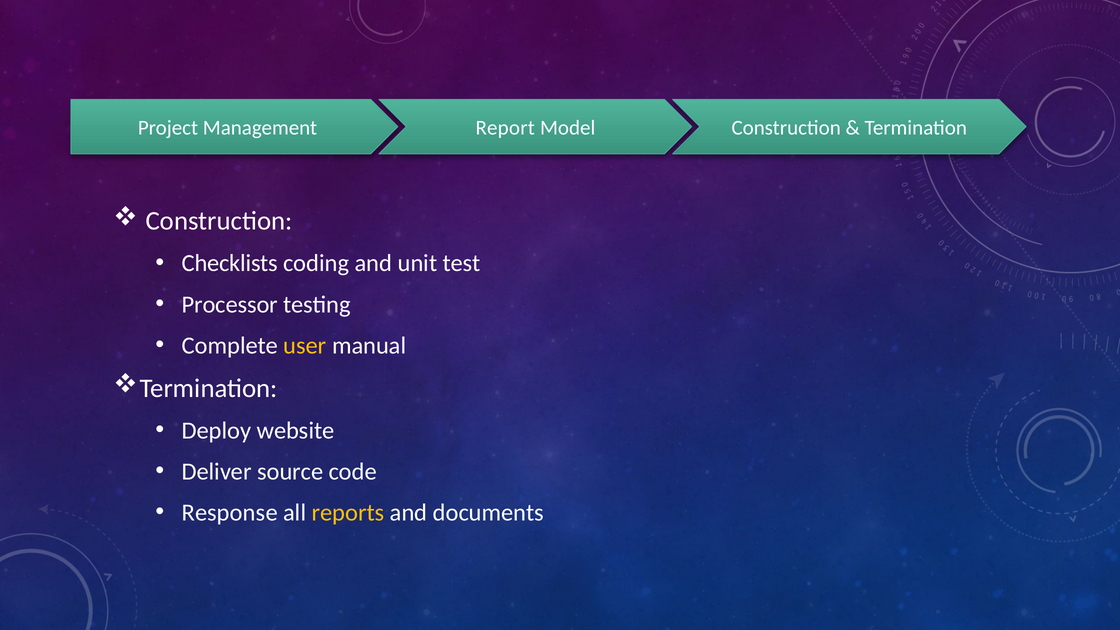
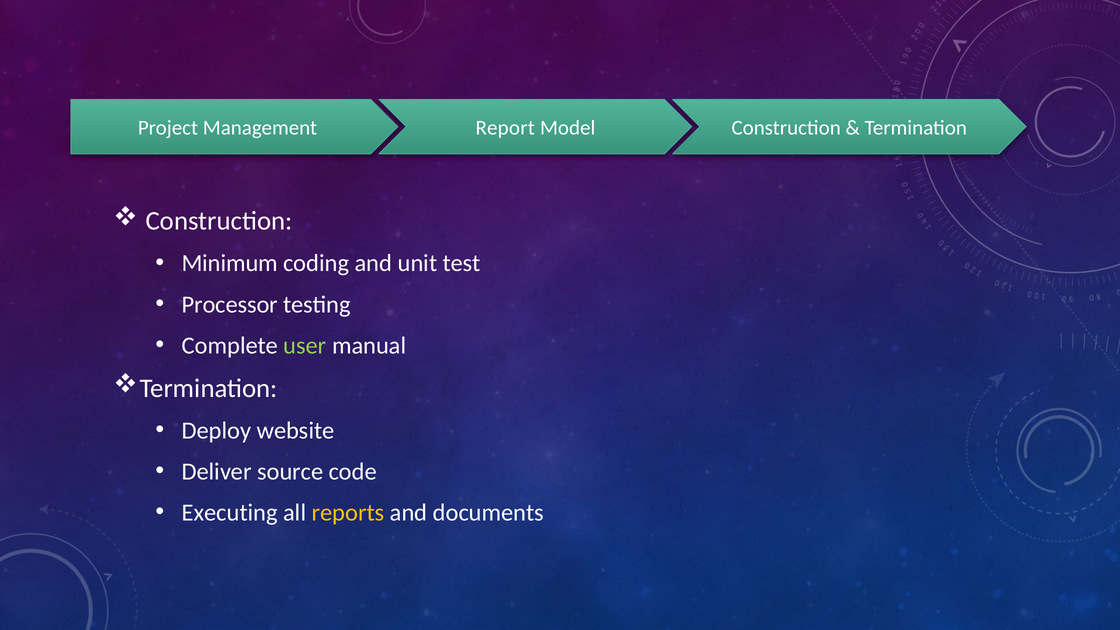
Checklists: Checklists -> Minimum (230, 263)
user colour: yellow -> light green (305, 346)
Response: Response -> Executing (230, 513)
